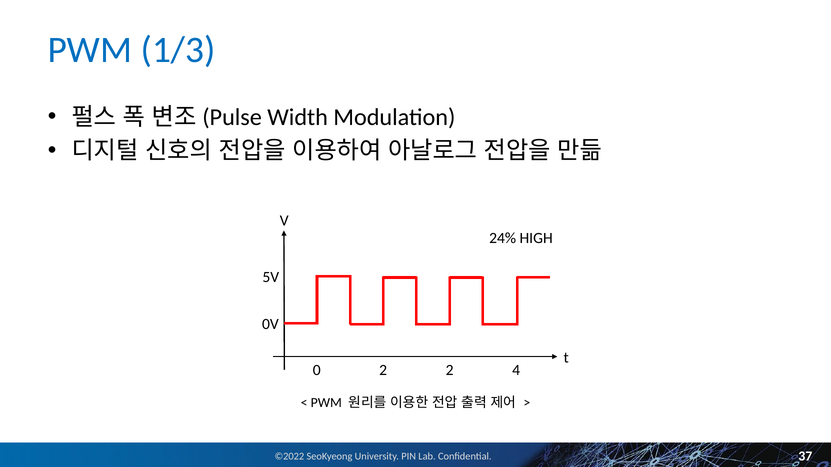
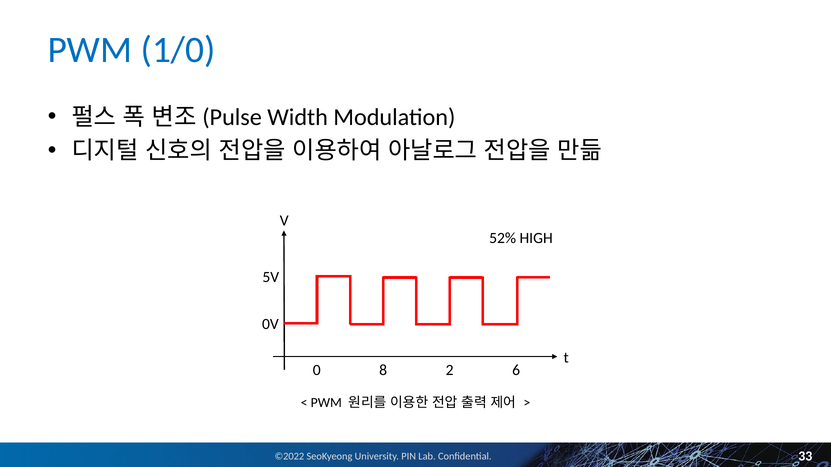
1/3: 1/3 -> 1/0 (178, 50)
24%: 24% -> 52% (503, 238)
0 2: 2 -> 8 (383, 370)
4: 4 -> 6 (516, 370)
37: 37 -> 33 (805, 457)
